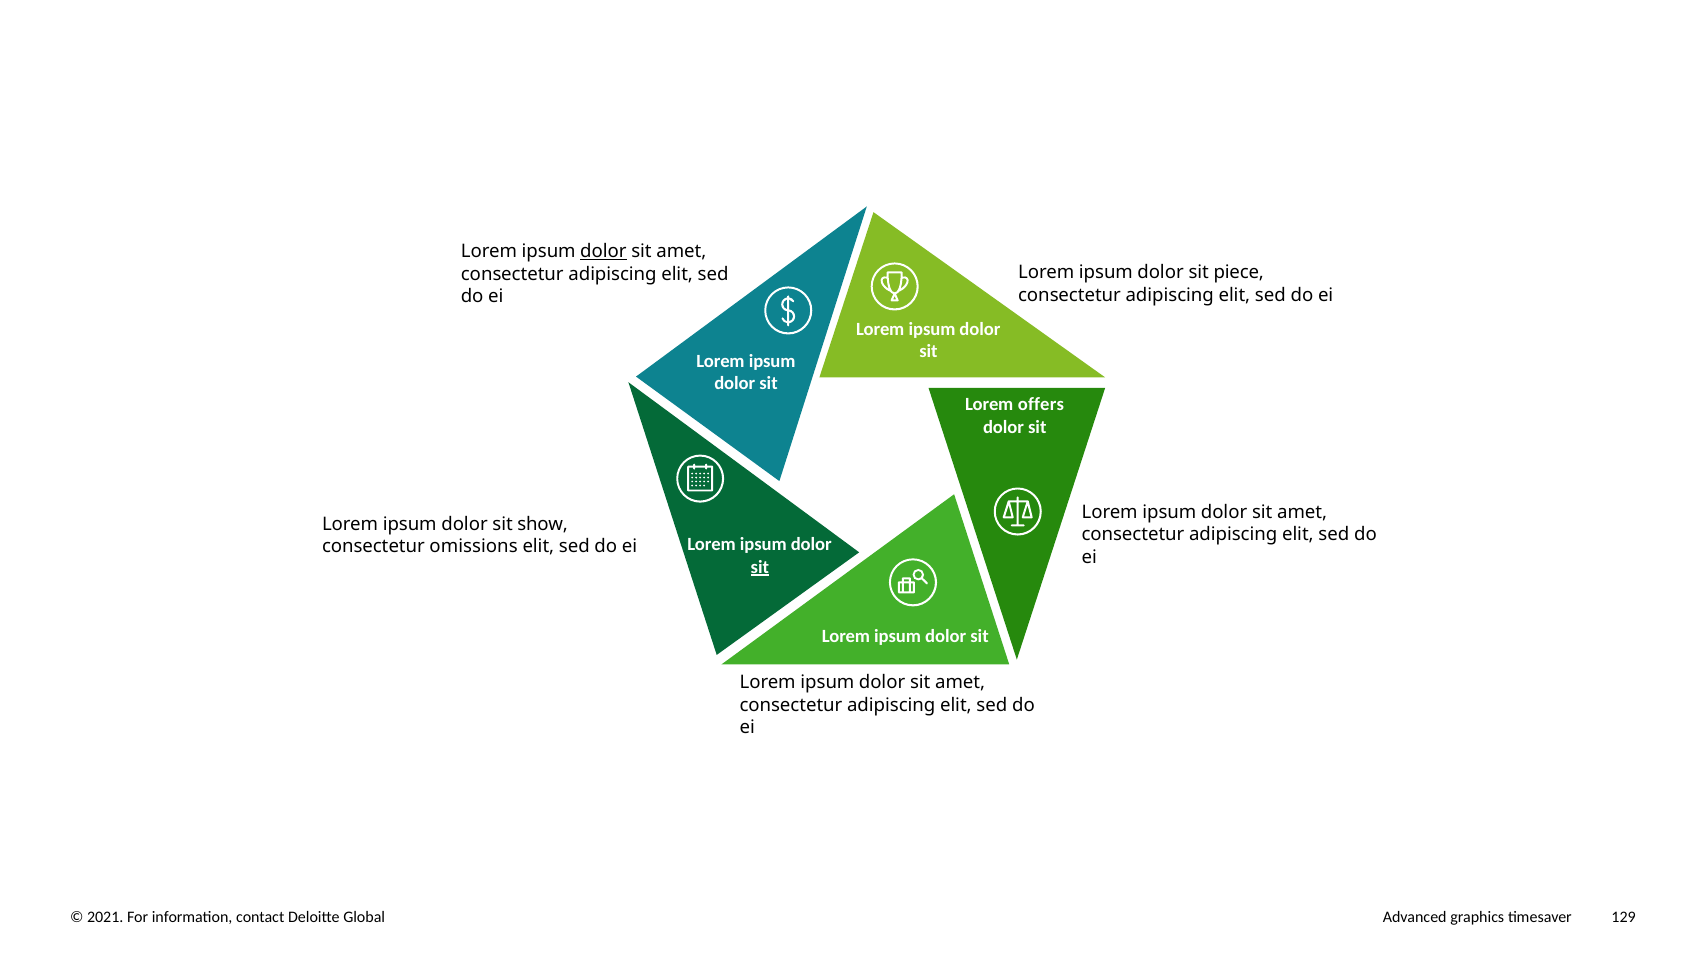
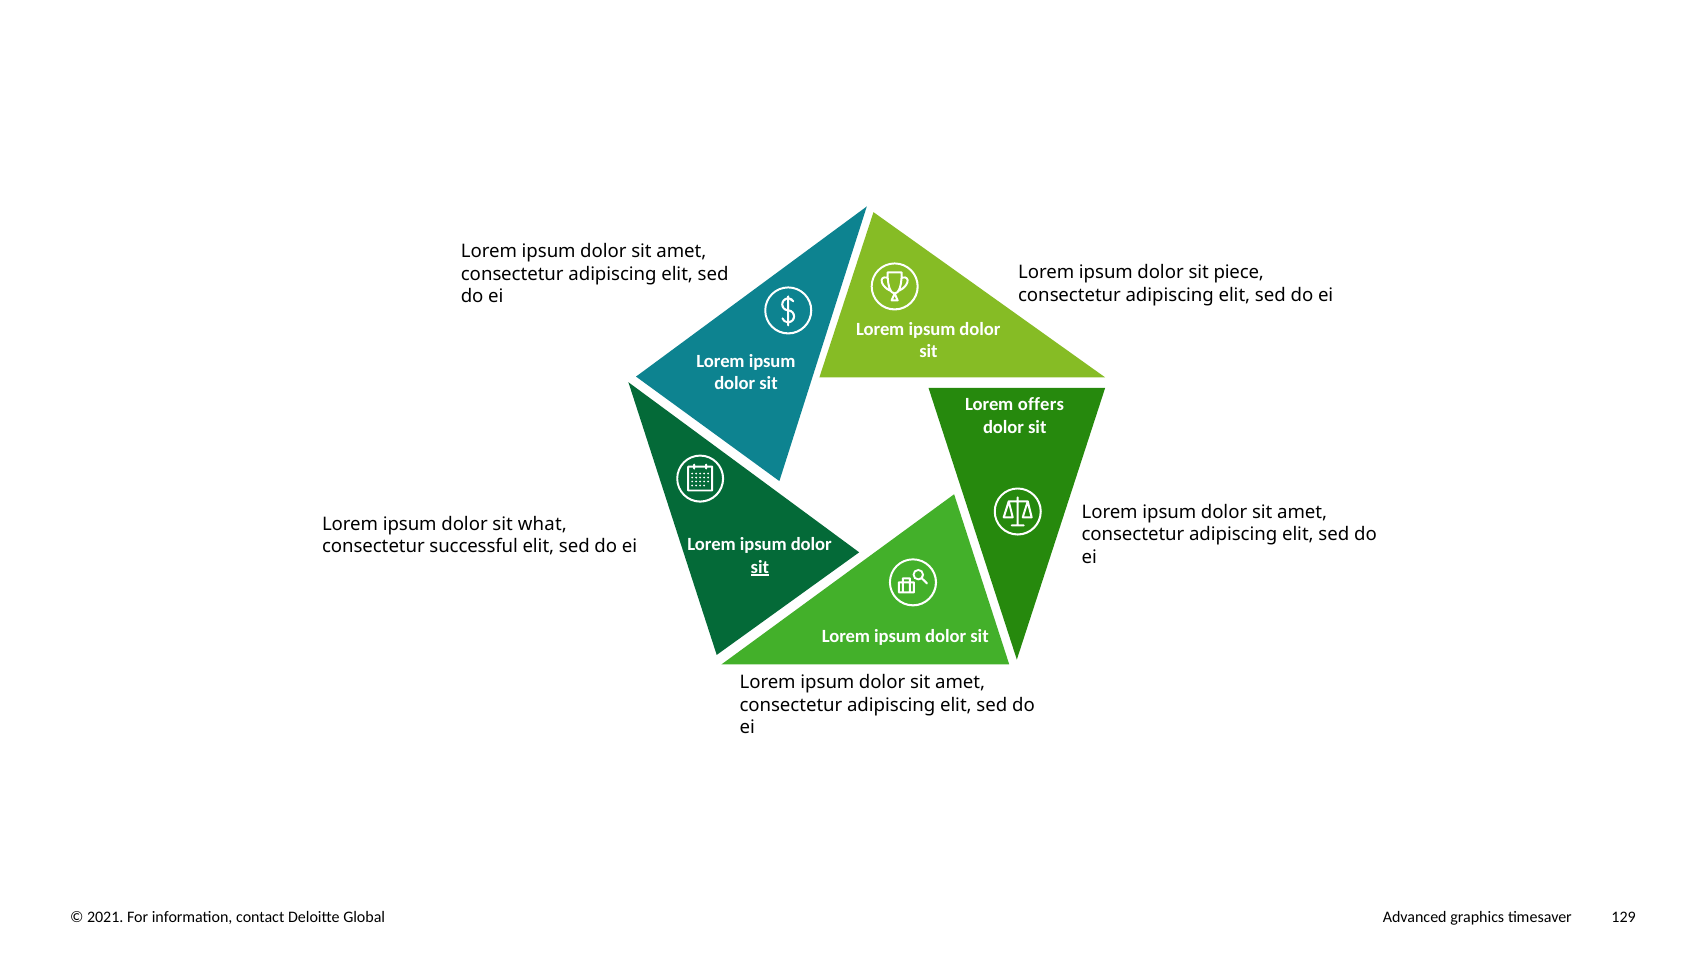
dolor underline: present -> none (603, 252)
show: show -> what (542, 524)
omissions: omissions -> successful (474, 546)
